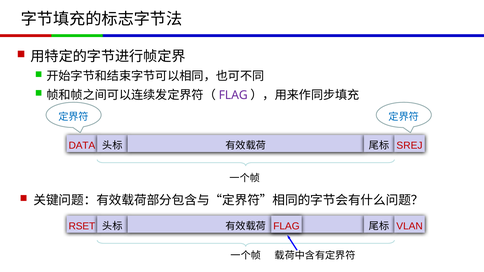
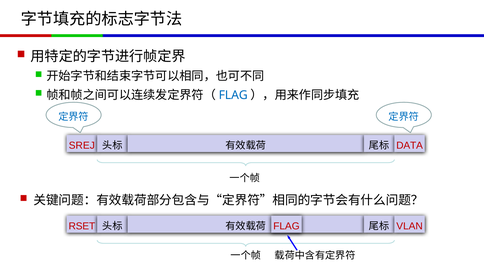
FLAG colour: purple -> blue (233, 95)
DATA: DATA -> SREJ (82, 146)
SREJ: SREJ -> DATA (410, 146)
